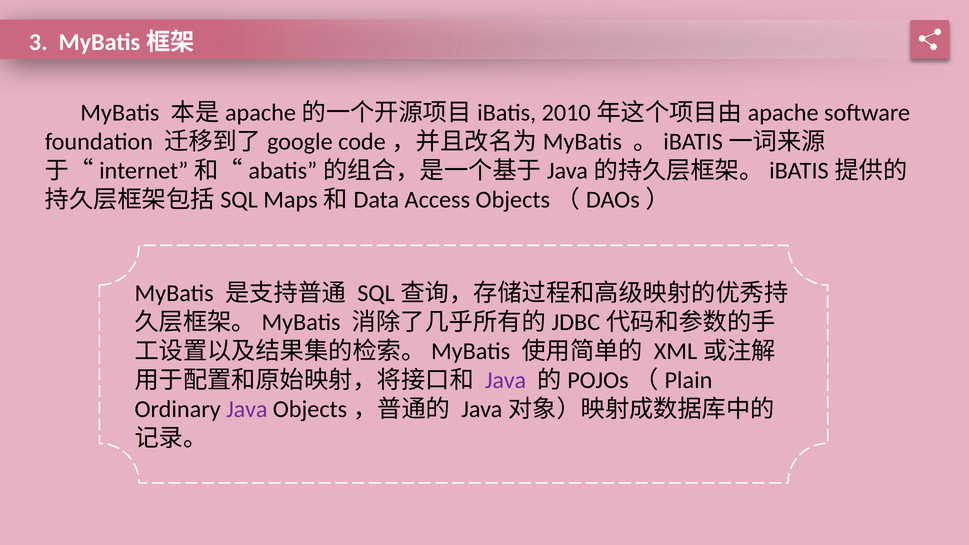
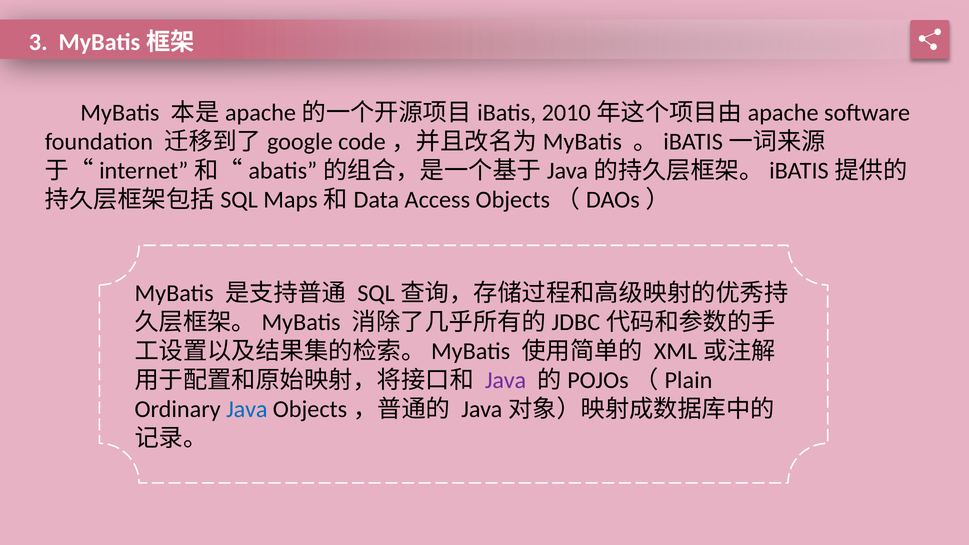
Java colour: purple -> blue (247, 409)
